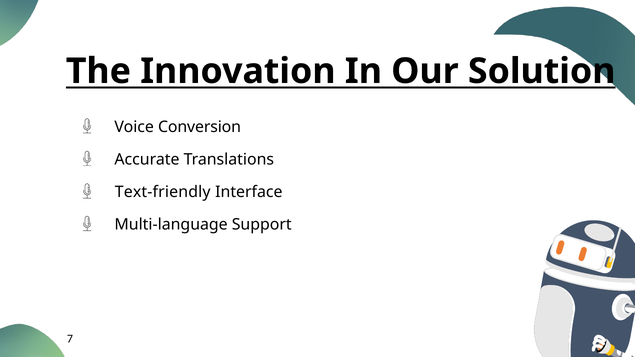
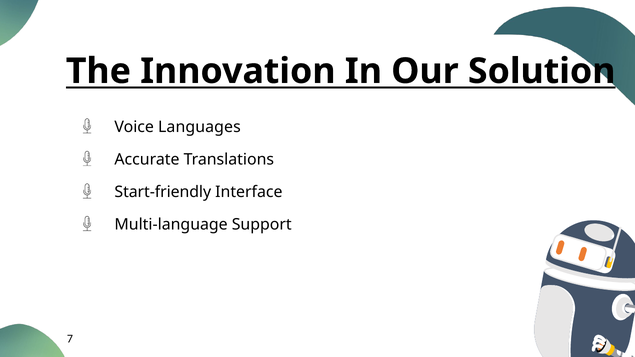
Conversion: Conversion -> Languages (199, 127)
Text-friendly: Text-friendly -> Start-friendly (163, 192)
